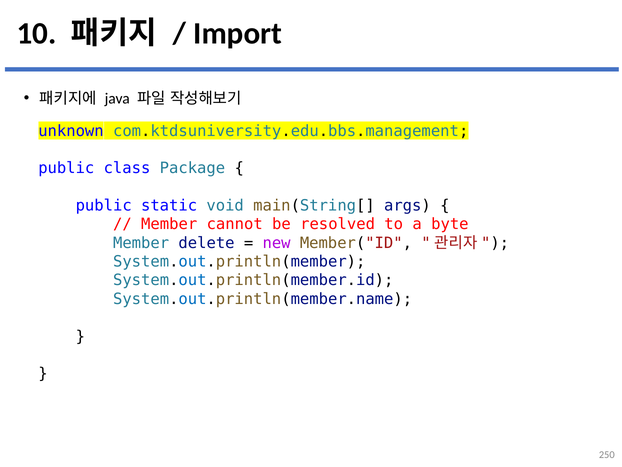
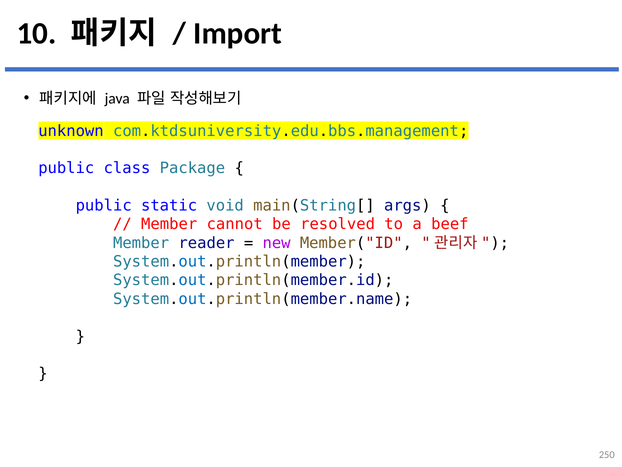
byte: byte -> beef (450, 224)
delete: delete -> reader (207, 243)
